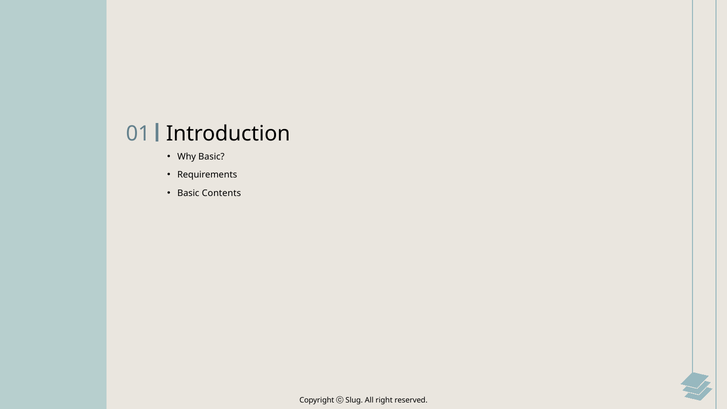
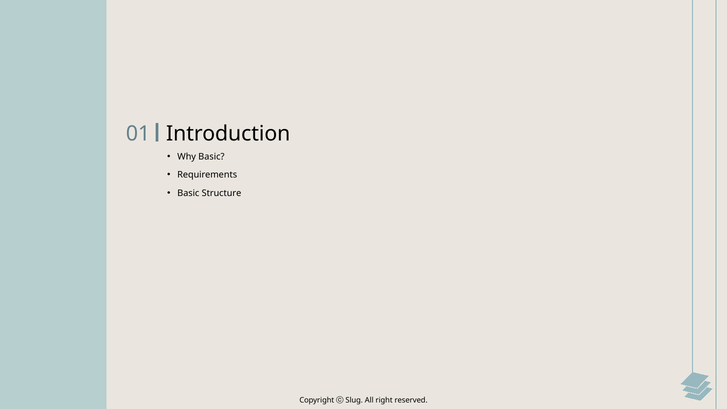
Contents: Contents -> Structure (221, 193)
